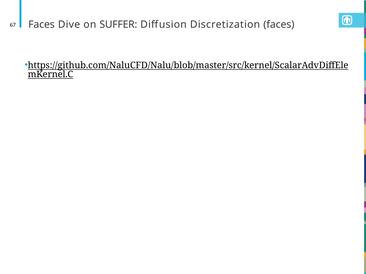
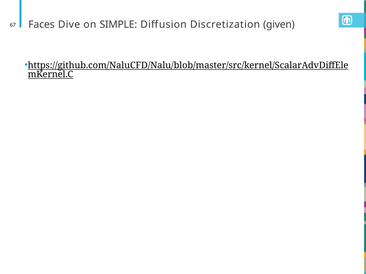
SUFFER: SUFFER -> SIMPLE (118, 24)
Discretization faces: faces -> given (279, 24)
